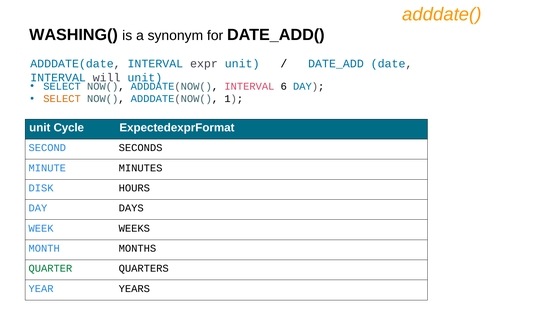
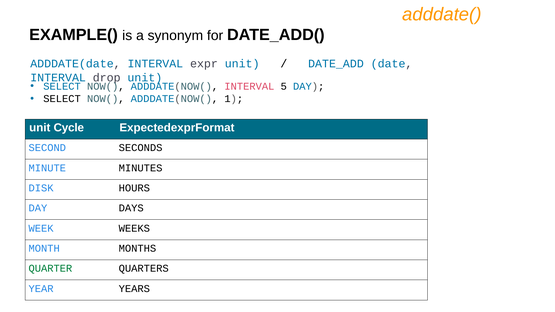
WASHING(: WASHING( -> EXAMPLE( (74, 35)
will: will -> drop (107, 78)
6: 6 -> 5 (284, 86)
SELECT colour: orange -> black (62, 99)
